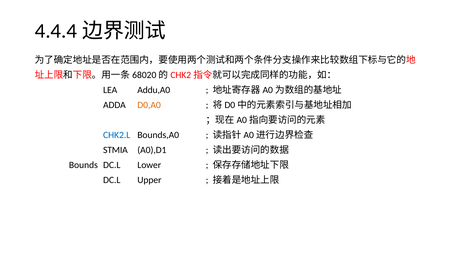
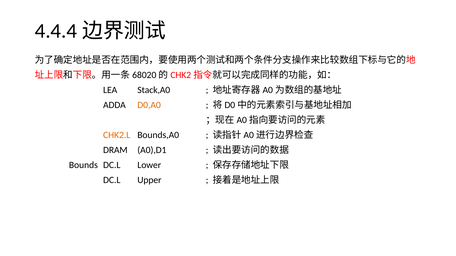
Addu,A0: Addu,A0 -> Stack,A0 (154, 90)
CHK2.L colour: blue -> orange (117, 135)
STMIA: STMIA -> DRAM (115, 150)
